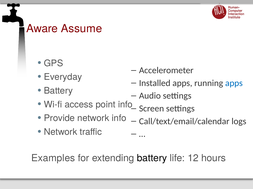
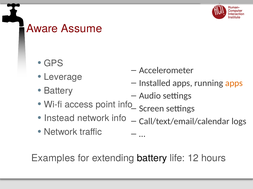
Everyday: Everyday -> Leverage (63, 77)
apps colour: blue -> orange (234, 83)
Provide: Provide -> Instead (59, 119)
